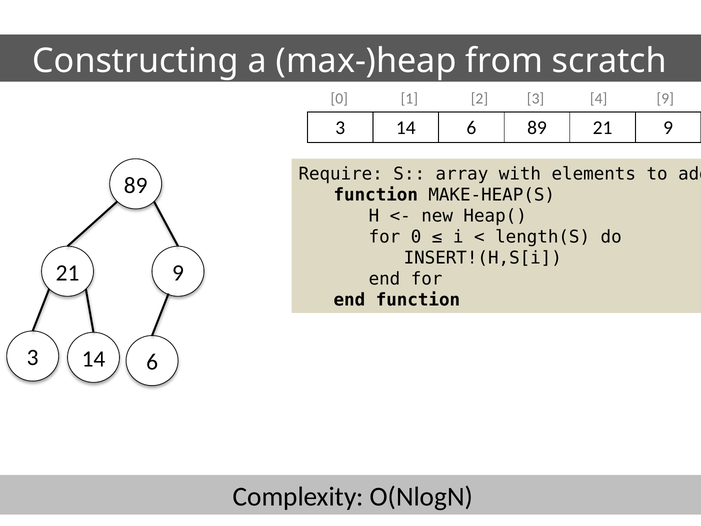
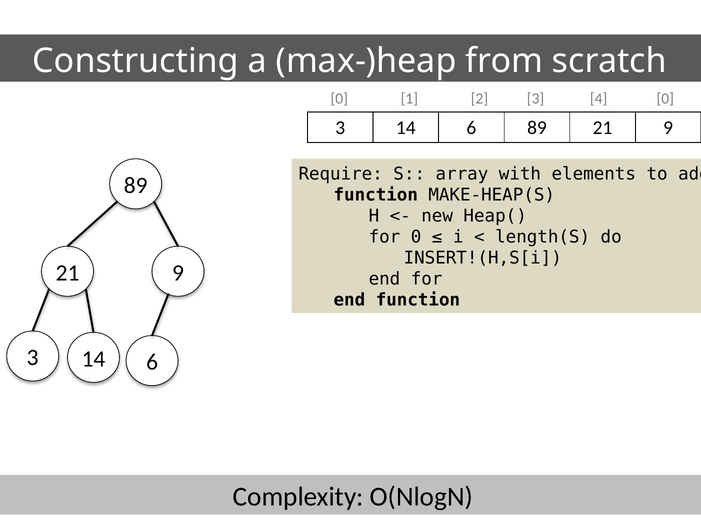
4 9: 9 -> 0 (665, 99)
